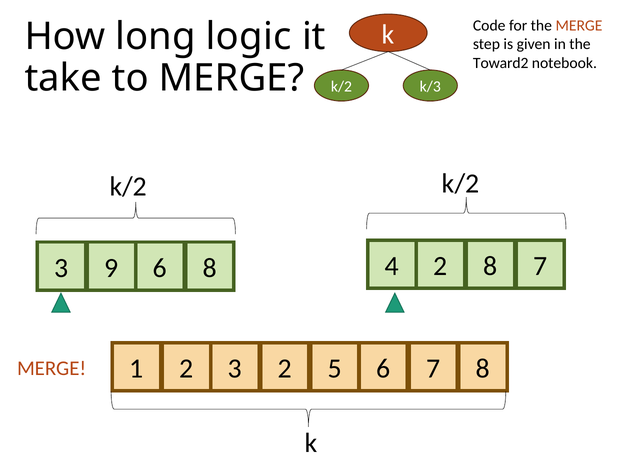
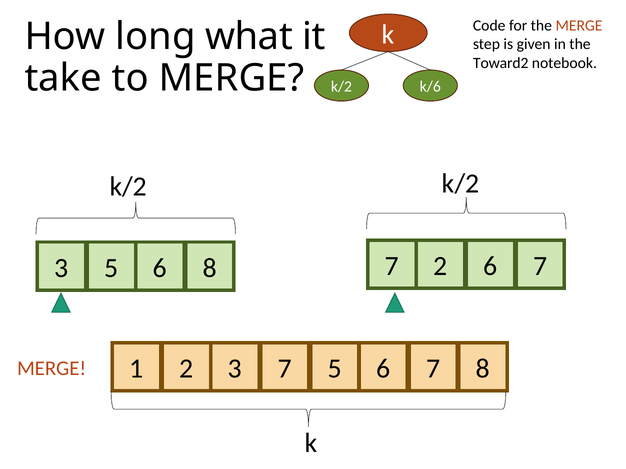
logic: logic -> what (249, 37)
k/3: k/3 -> k/6 (430, 87)
3 9: 9 -> 5 (111, 268)
8 4: 4 -> 7 (392, 267)
2 8: 8 -> 6 (490, 267)
3 2: 2 -> 7 (285, 369)
